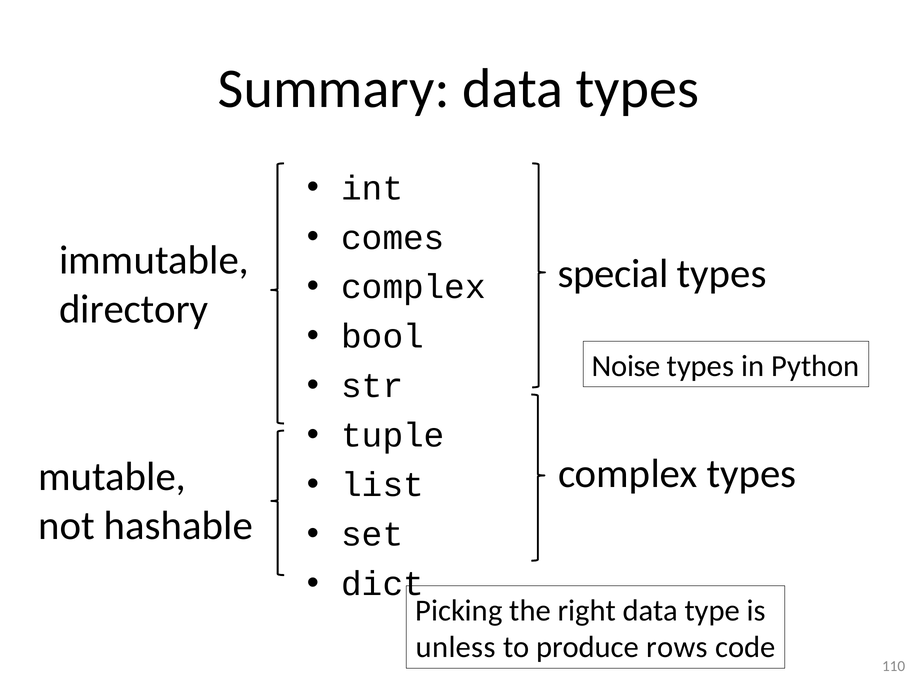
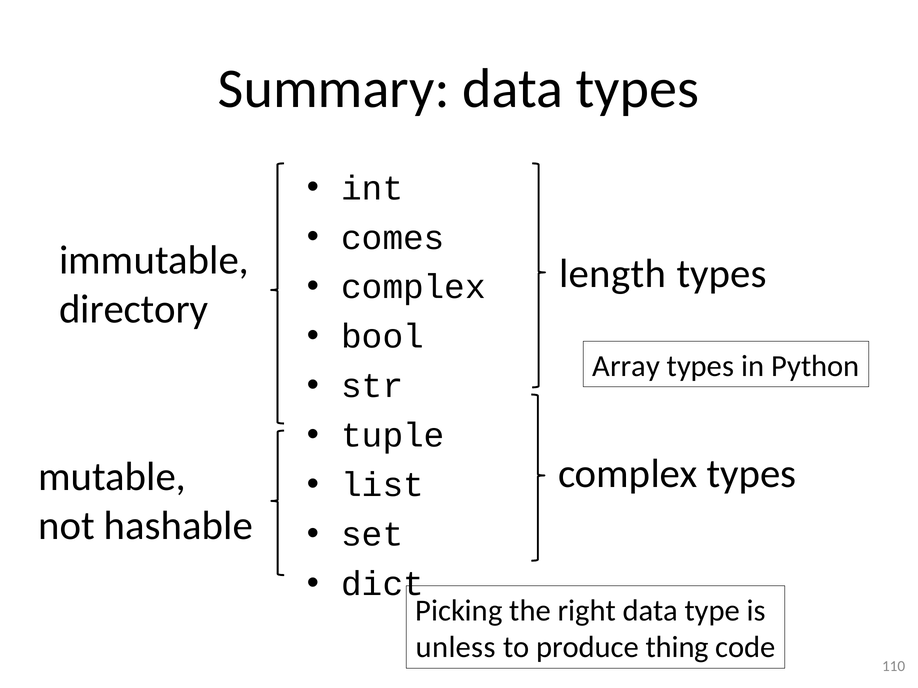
special: special -> length (613, 274)
Noise: Noise -> Array (626, 366)
rows: rows -> thing (677, 648)
